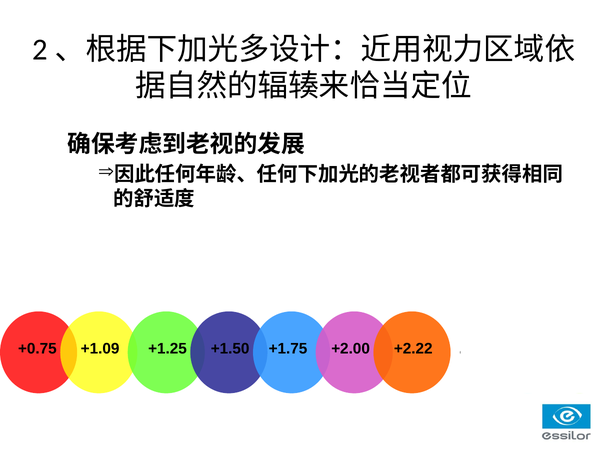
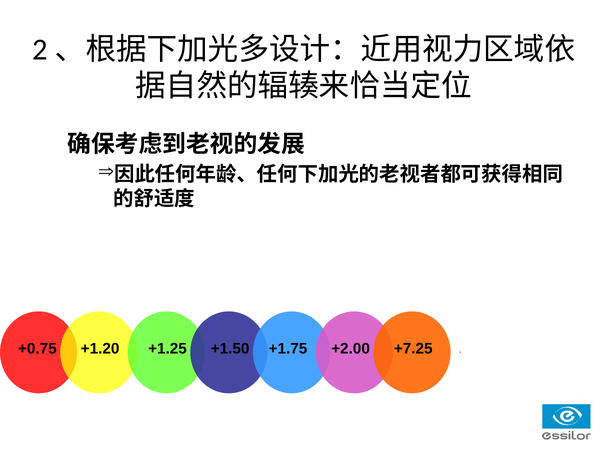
+1.09: +1.09 -> +1.20 (100, 349)
+2.22: +2.22 -> +7.25 (413, 349)
